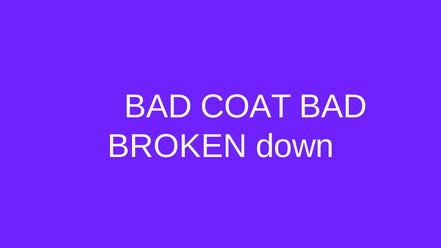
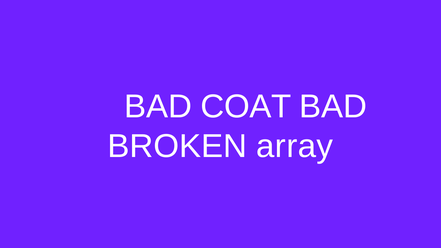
down: down -> array (295, 146)
